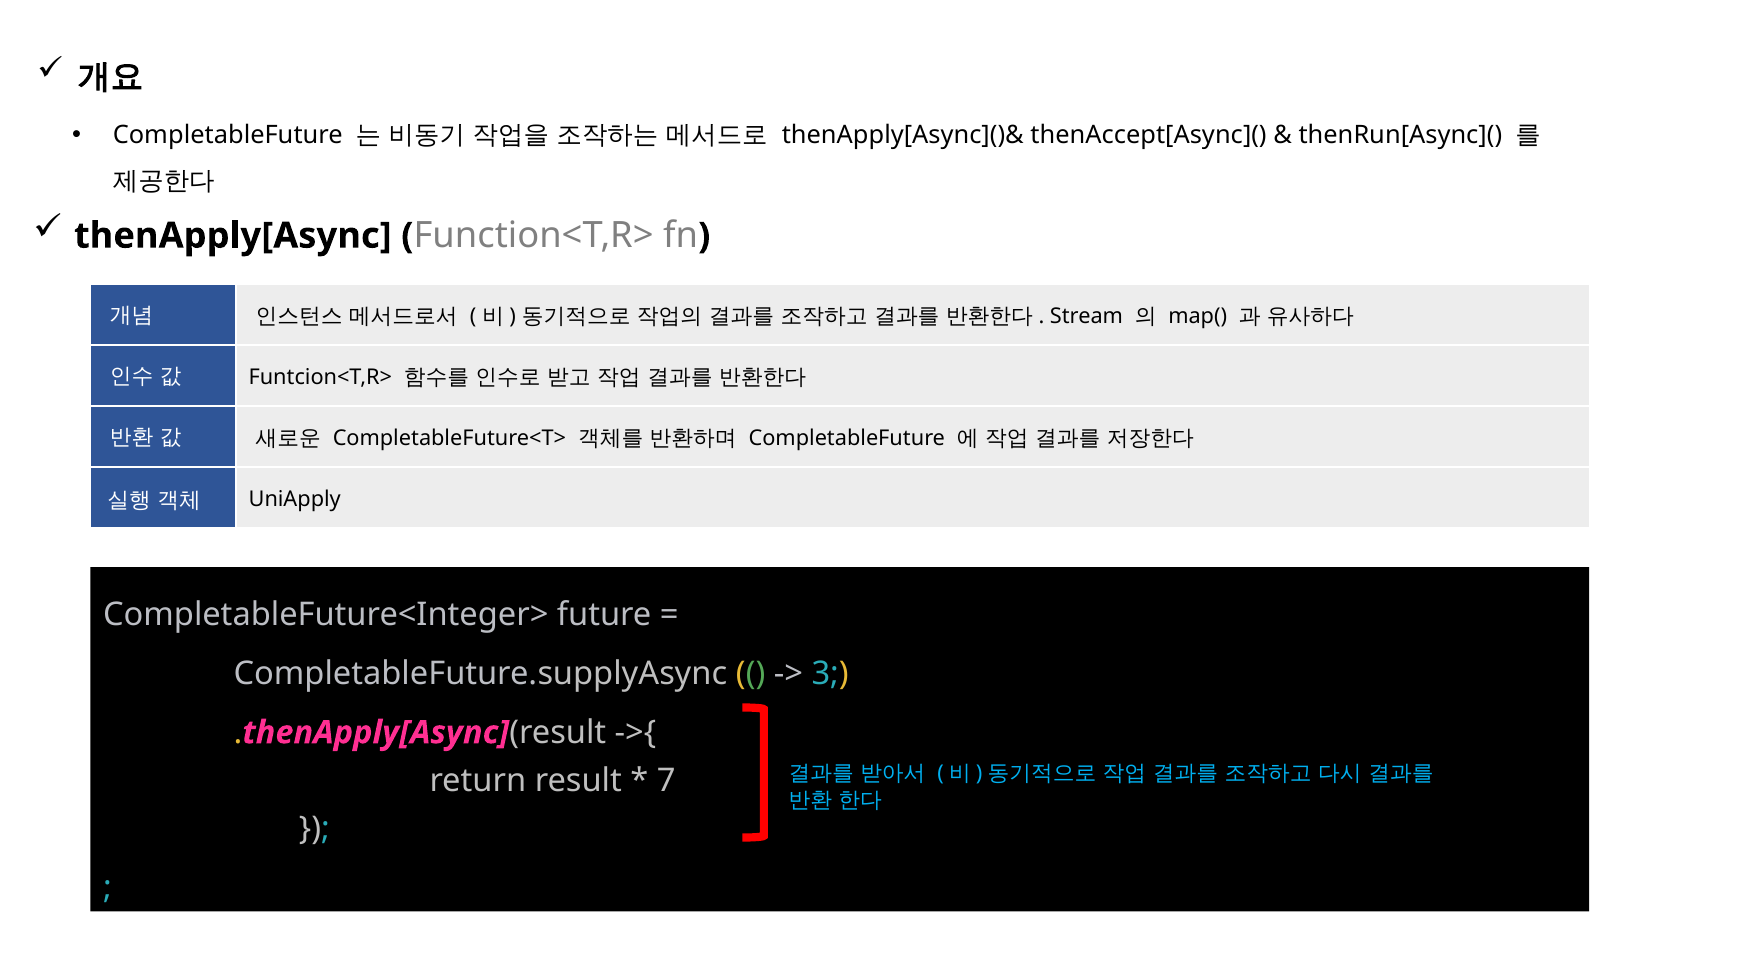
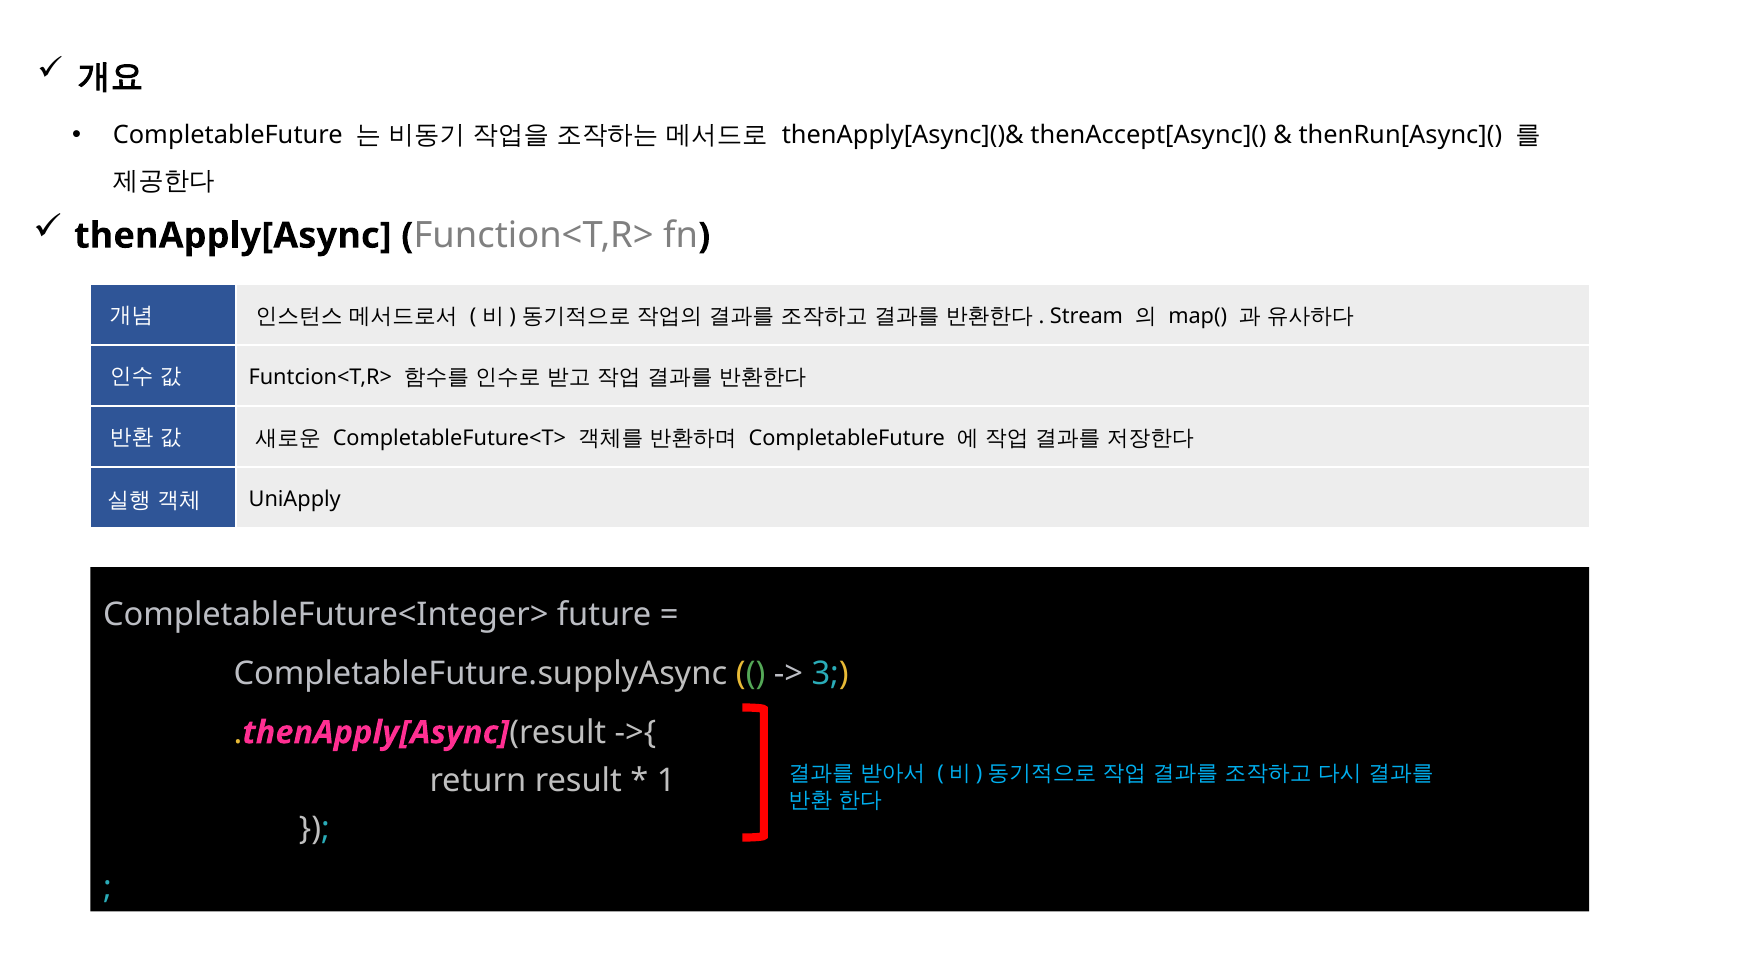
7: 7 -> 1 (666, 781)
